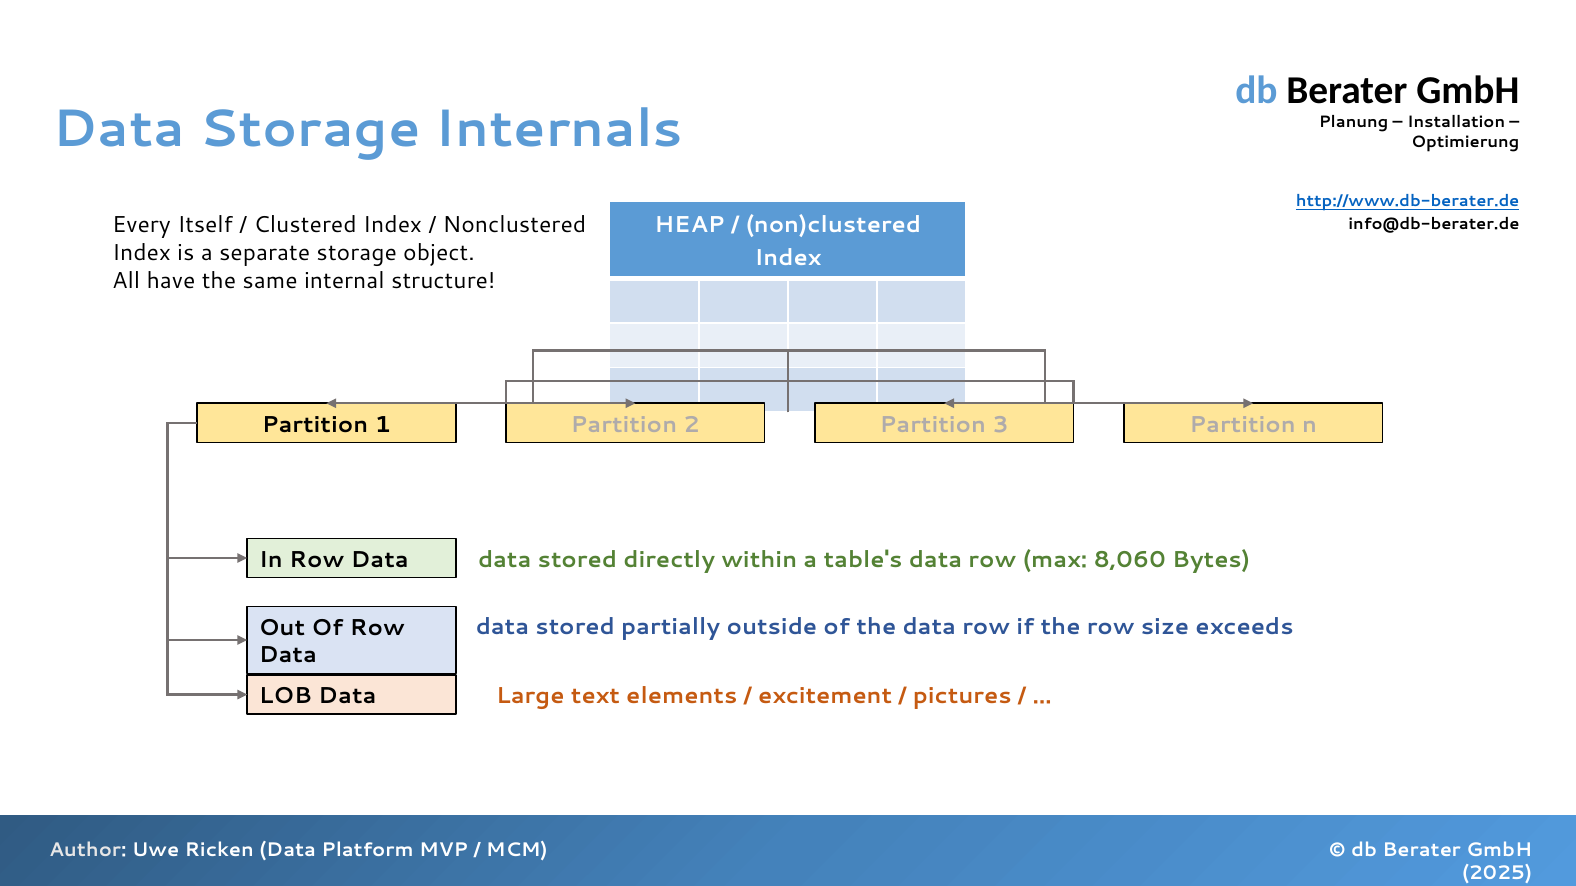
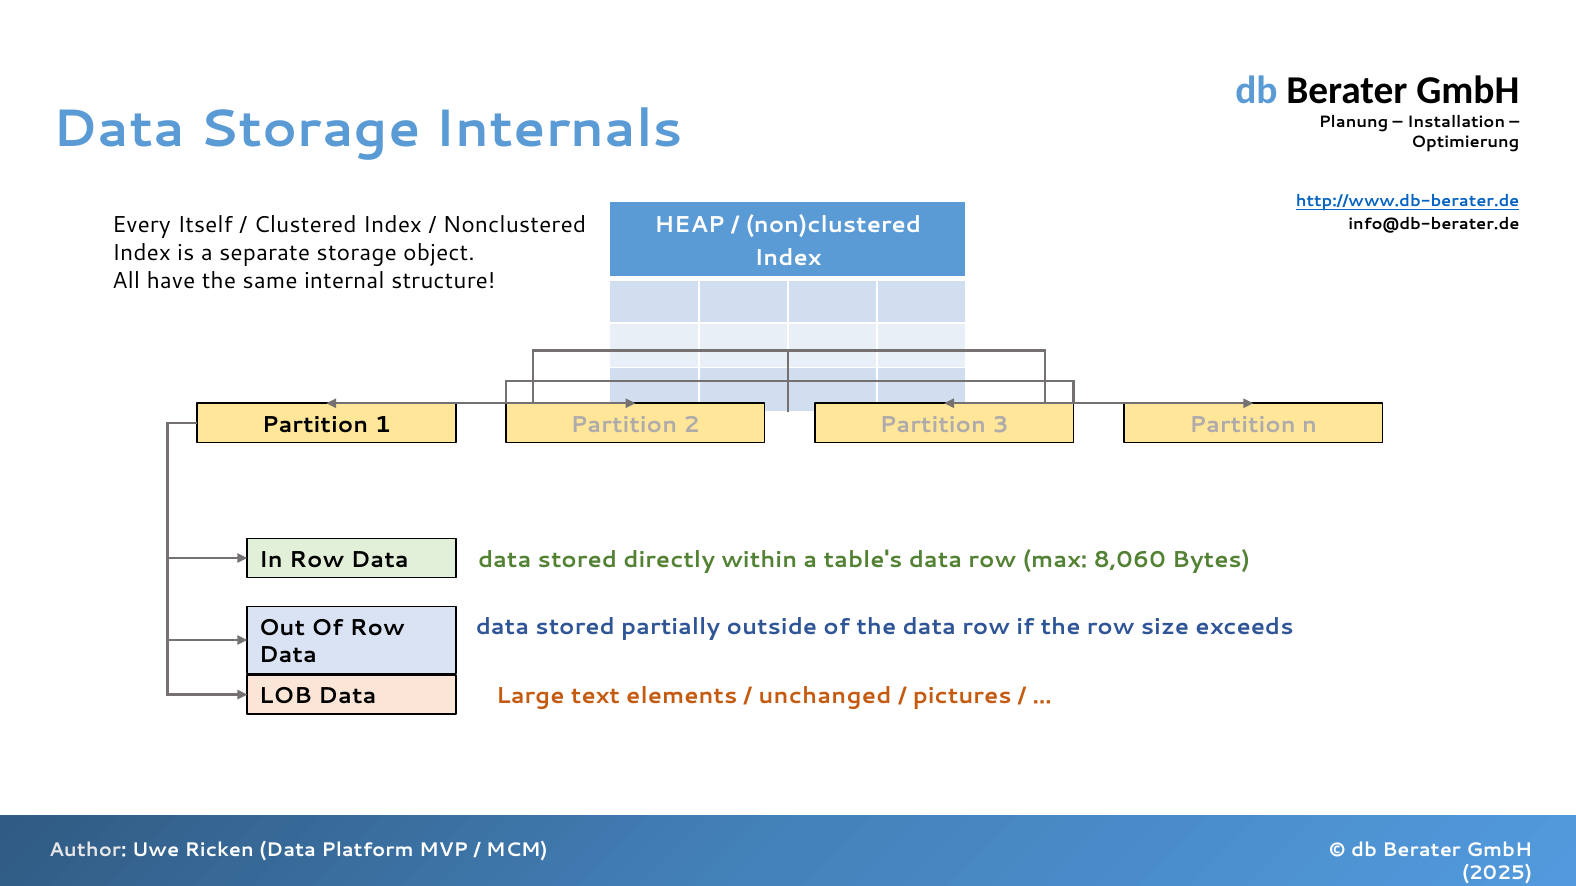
excitement: excitement -> unchanged (825, 697)
